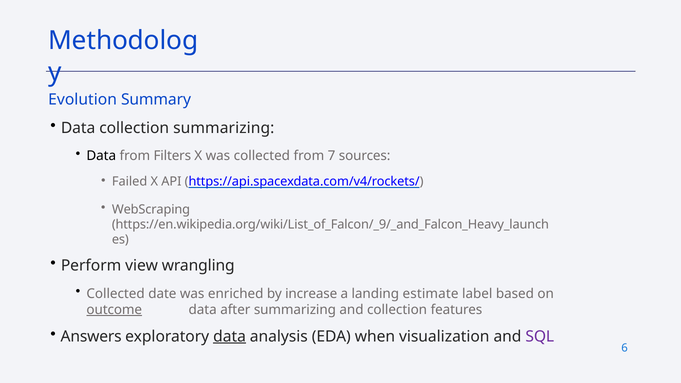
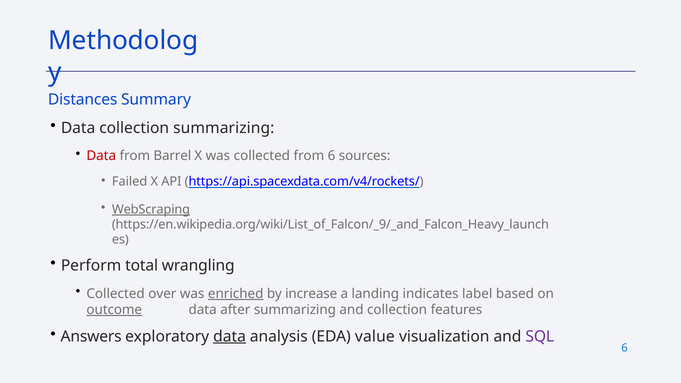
Evolution: Evolution -> Distances (83, 100)
Data colour: black -> red (101, 156)
Filters: Filters -> Barrel (172, 156)
from 7: 7 -> 6 (332, 156)
WebScraping underline: none -> present (151, 209)
view: view -> total (142, 266)
date: date -> over (162, 294)
enriched underline: none -> present (236, 294)
estimate: estimate -> indicates (431, 294)
when: when -> value (375, 337)
